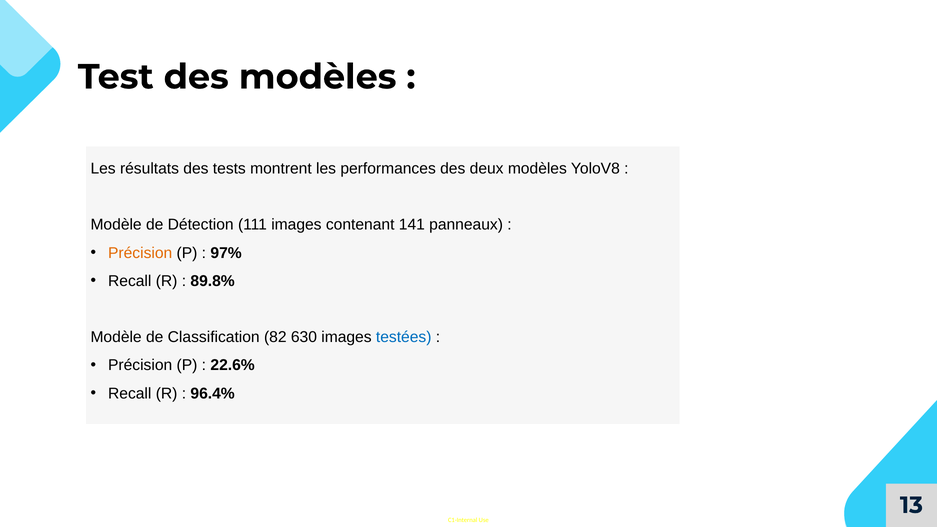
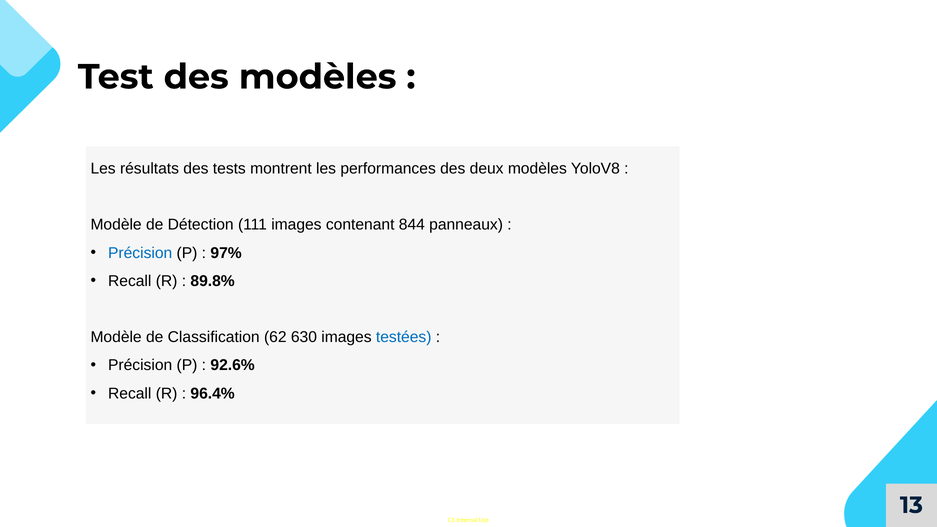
141: 141 -> 844 (412, 225)
Précision colour: orange -> blue (140, 253)
82: 82 -> 62 (275, 337)
22.6%: 22.6% -> 92.6% (233, 365)
